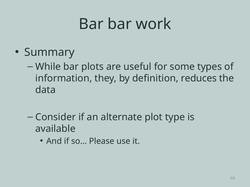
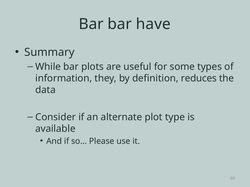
work: work -> have (153, 24)
